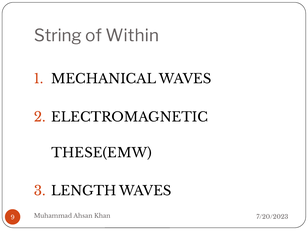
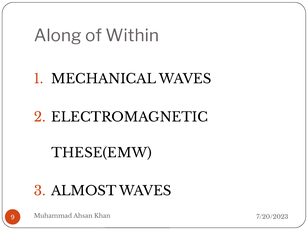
String: String -> Along (58, 36)
LENGTH: LENGTH -> ALMOST (84, 191)
